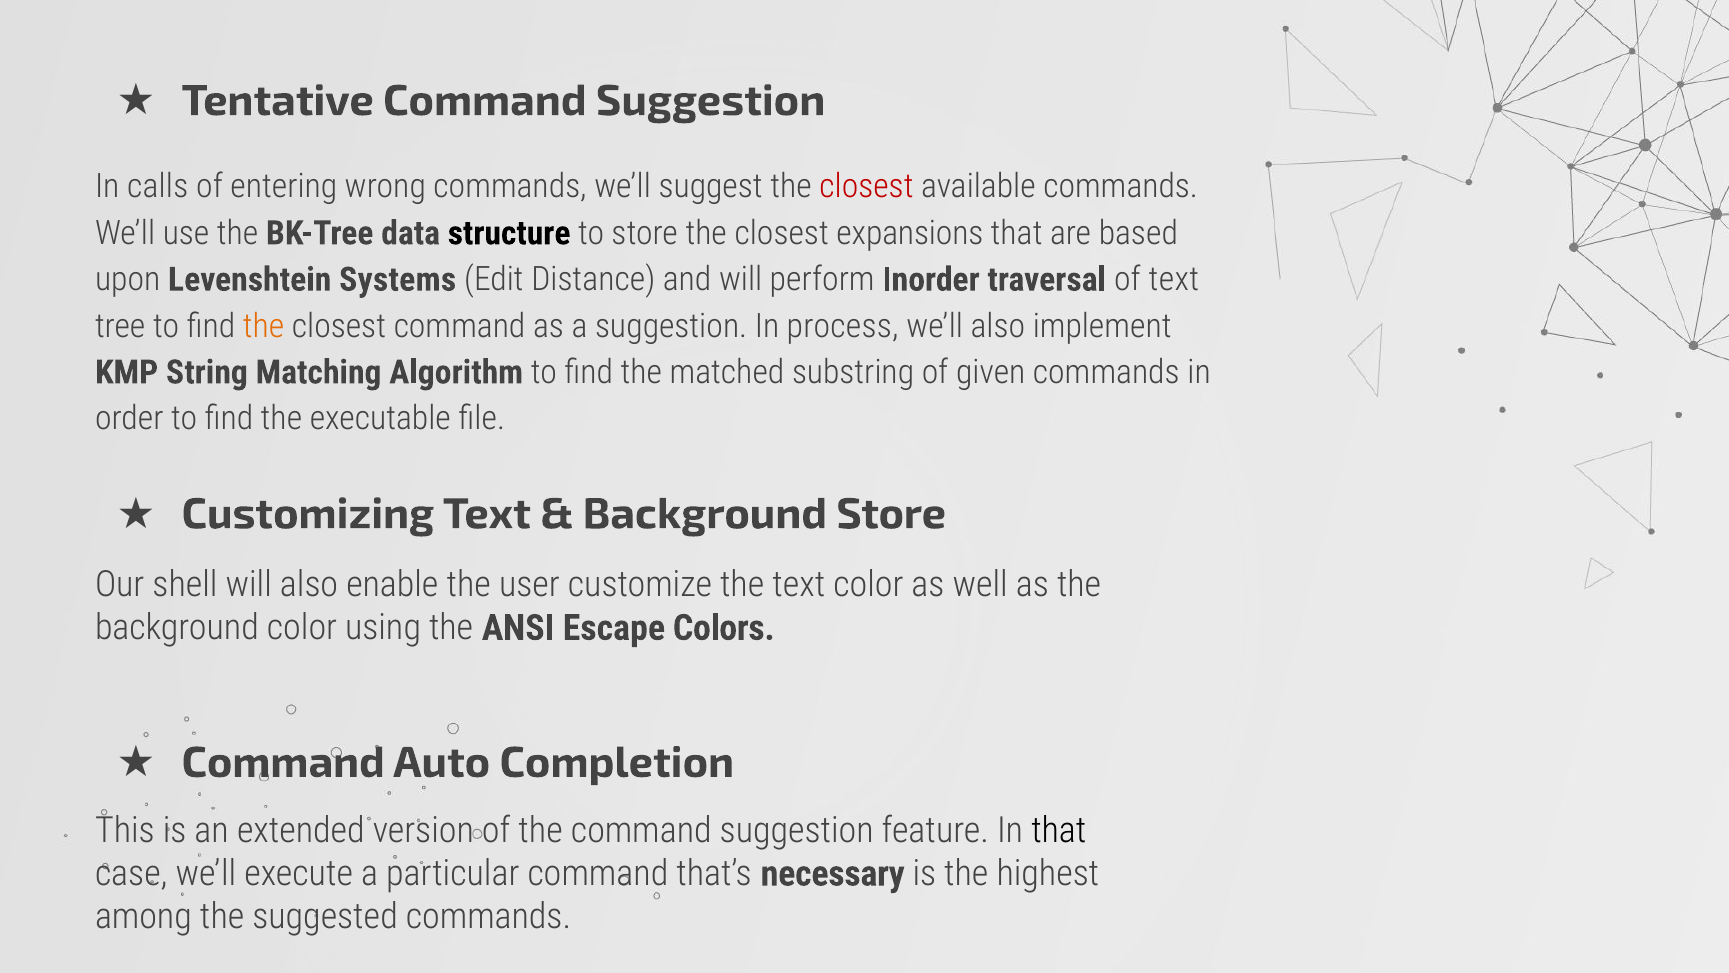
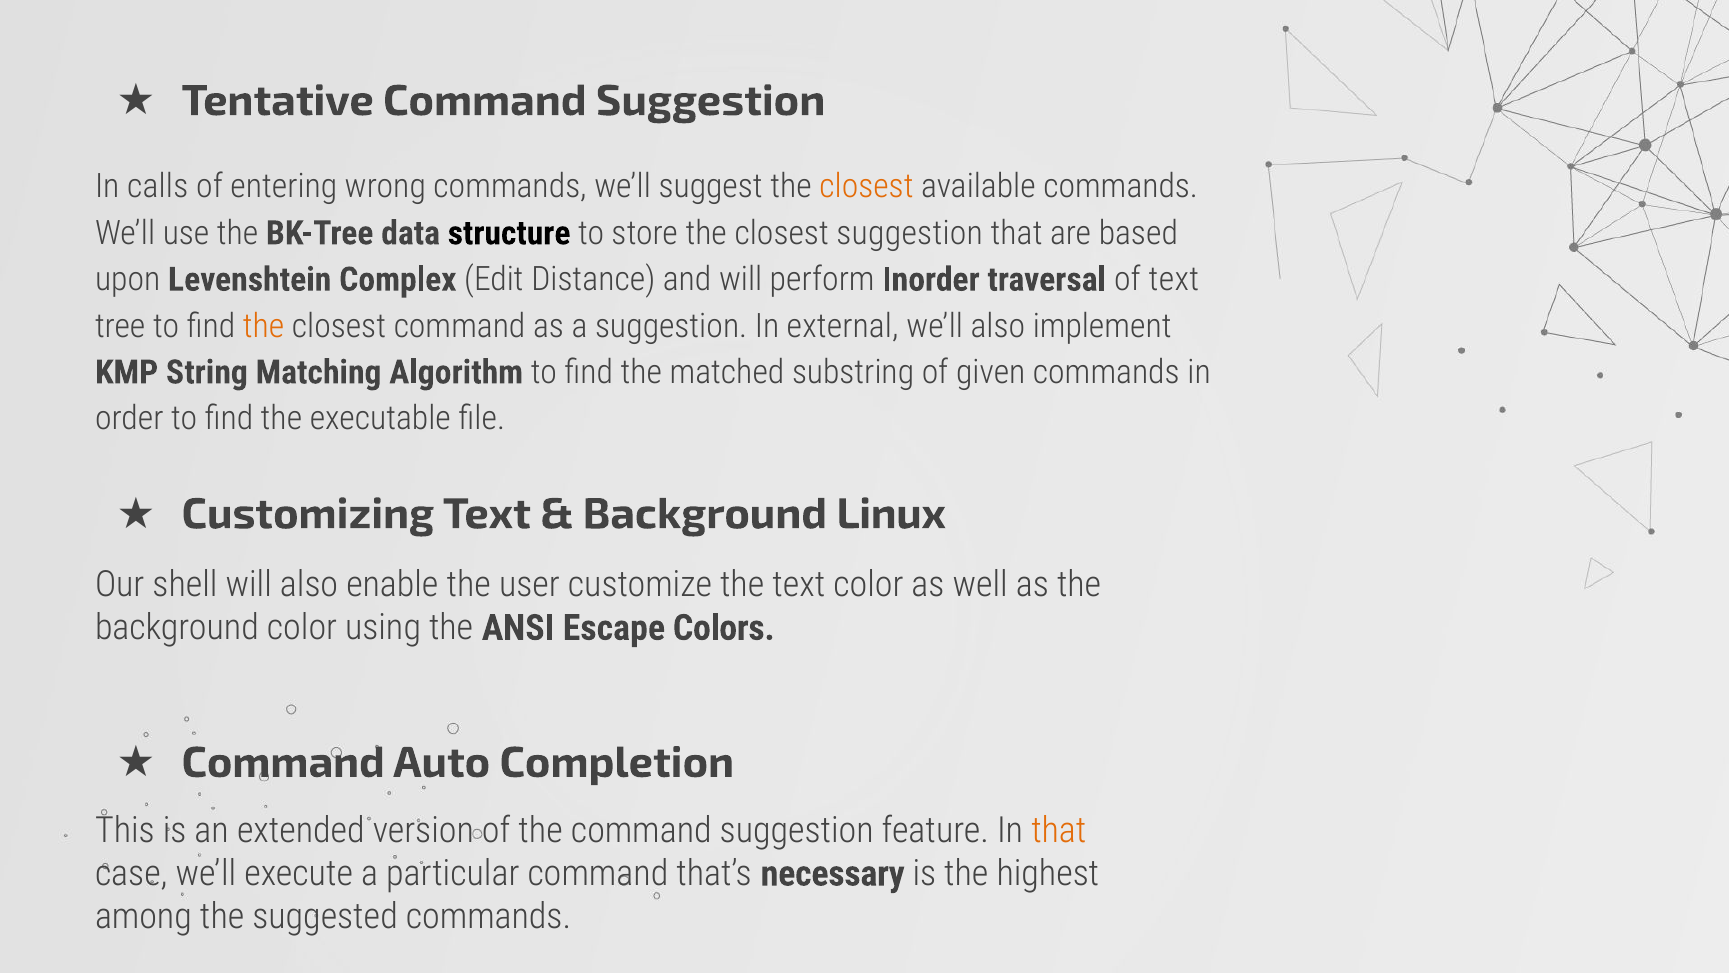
closest colour: red -> orange (866, 187)
closest expansions: expansions -> suggestion (910, 233)
Systems: Systems -> Complex (398, 279)
process: process -> external (843, 326)
Background Store: Store -> Linux (891, 514)
that colour: black -> orange (1059, 830)
